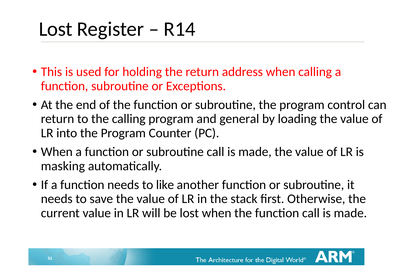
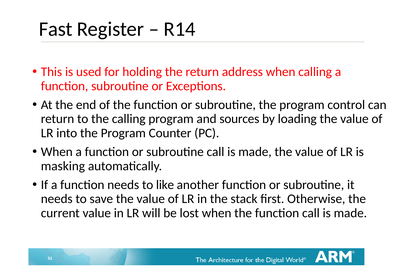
Lost: Lost -> Fast (56, 29)
general: general -> sources (239, 119)
